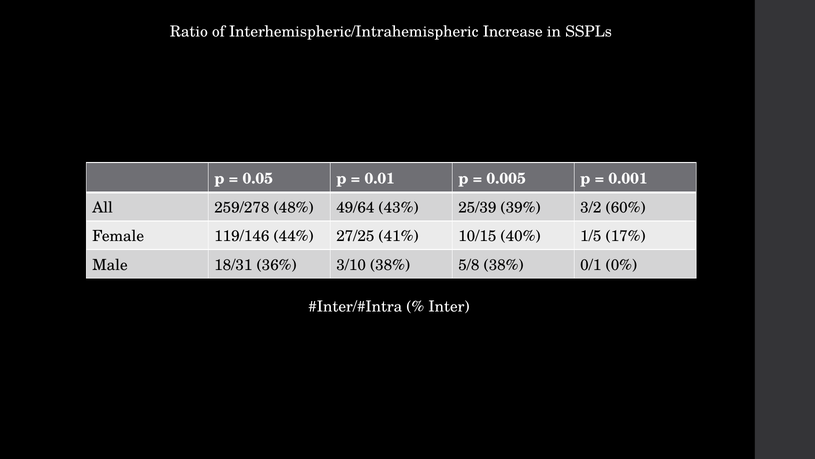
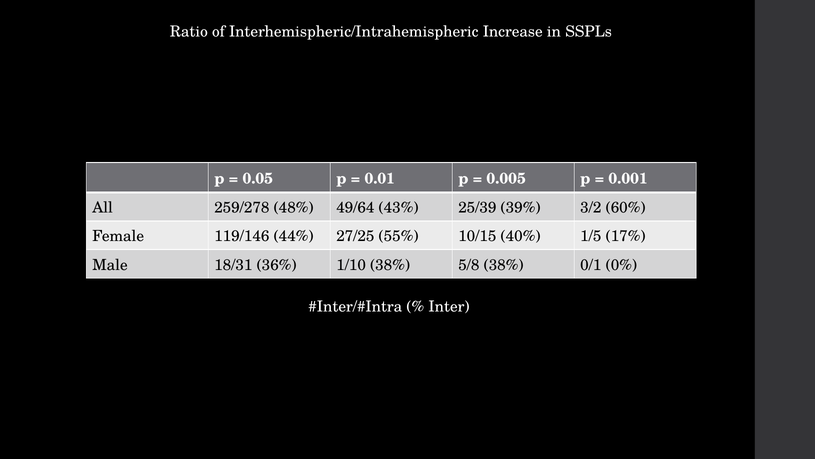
41%: 41% -> 55% (399, 236)
3/10: 3/10 -> 1/10 (351, 265)
